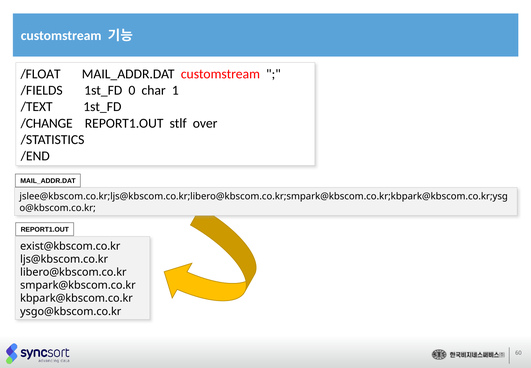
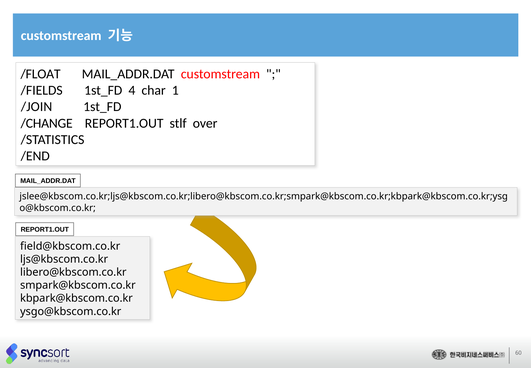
0: 0 -> 4 (132, 90)
/TEXT: /TEXT -> /JOIN (37, 107)
exist@kbscom.co.kr: exist@kbscom.co.kr -> field@kbscom.co.kr (70, 246)
